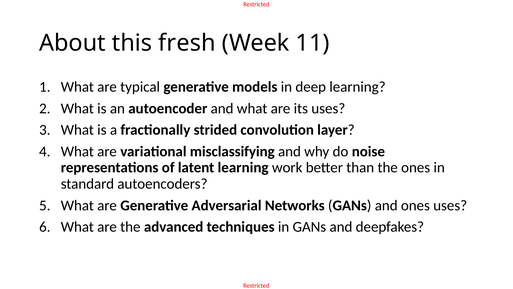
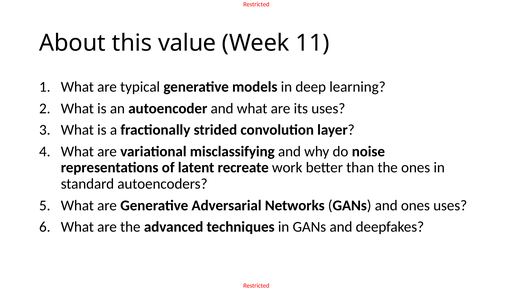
fresh: fresh -> value (187, 43)
latent learning: learning -> recreate (243, 167)
